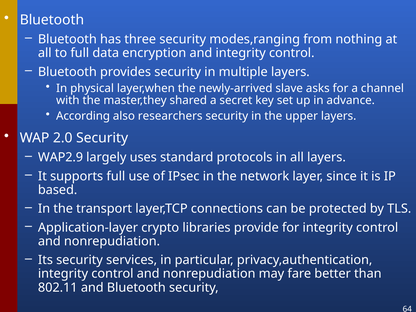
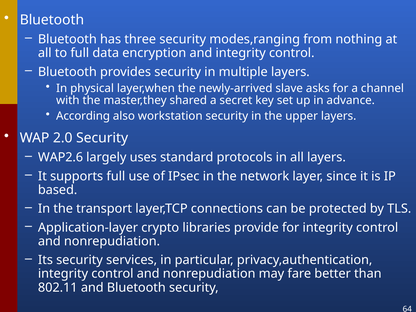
researchers: researchers -> workstation (170, 116)
WAP2.9: WAP2.9 -> WAP2.6 (60, 157)
